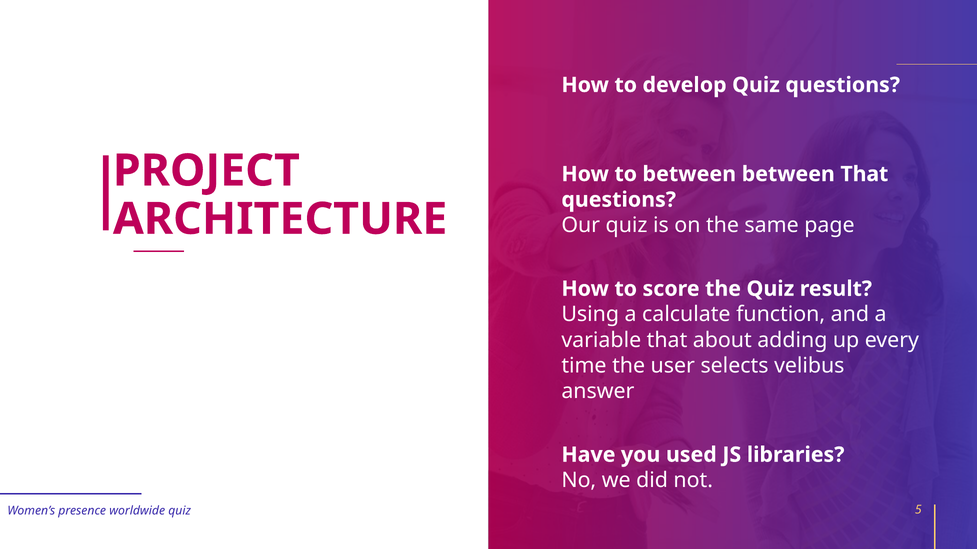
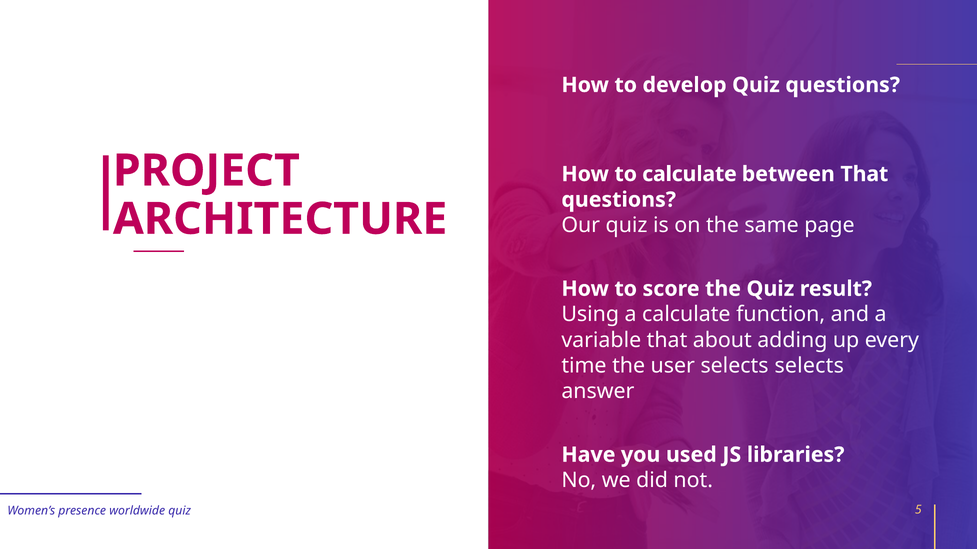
to between: between -> calculate (689, 174)
selects velibus: velibus -> selects (809, 366)
